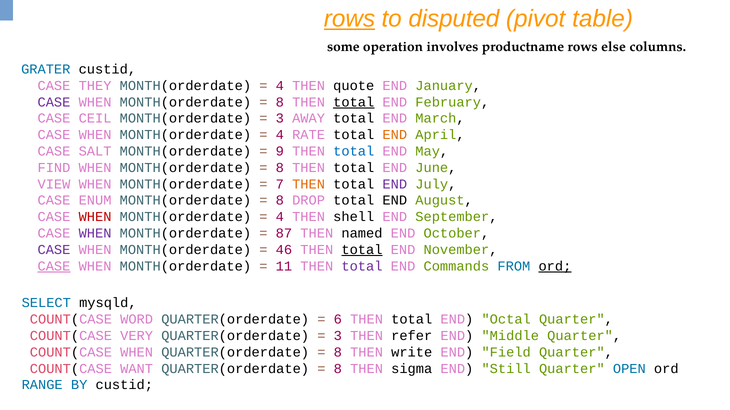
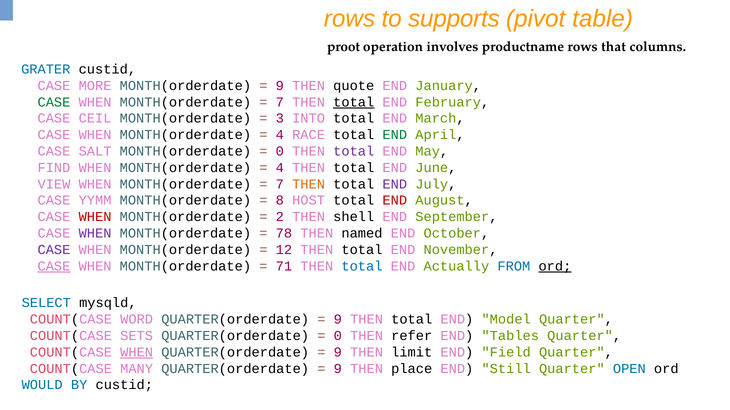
rows underline: present -> none (350, 19)
disputed: disputed -> supports (454, 19)
some: some -> proot (344, 47)
else: else -> that (614, 47)
THEY: THEY -> MORE (95, 86)
4: 4 -> 9 (280, 86)
CASE colour: purple -> green (54, 102)
8: 8 -> 7 (280, 102)
AWAY: AWAY -> INTO (309, 119)
RATE: RATE -> RACE (309, 135)
END colour: orange -> green (395, 135)
9: 9 -> 0 (280, 151)
total colour: blue -> purple (354, 151)
8: 8 -> 4 (280, 168)
ENUM: ENUM -> YYMM (95, 201)
DROP: DROP -> HOST (309, 201)
END colour: black -> red (395, 201)
4: 4 -> 2 (280, 217)
87: 87 -> 78 (284, 234)
46: 46 -> 12 (284, 250)
total underline: present -> none (362, 250)
11: 11 -> 71 (284, 266)
total colour: purple -> blue (362, 266)
Commands: Commands -> Actually (456, 266)
6: 6 -> 9 (338, 320)
Octal: Octal -> Model (506, 320)
VERY: VERY -> SETS (137, 336)
3: 3 -> 0 (338, 336)
Middle: Middle -> Tables (510, 336)
WHEN underline: none -> present (137, 353)
8: 8 -> 9 (338, 353)
write: write -> limit (412, 353)
WANT: WANT -> MANY (137, 369)
8: 8 -> 9 (338, 369)
sigma: sigma -> place (412, 369)
RANGE: RANGE -> WOULD (42, 385)
